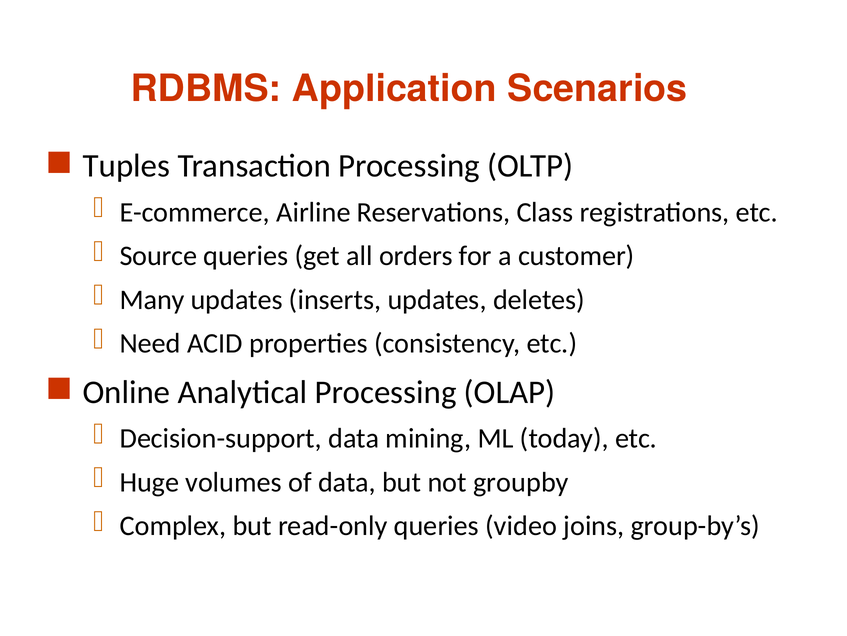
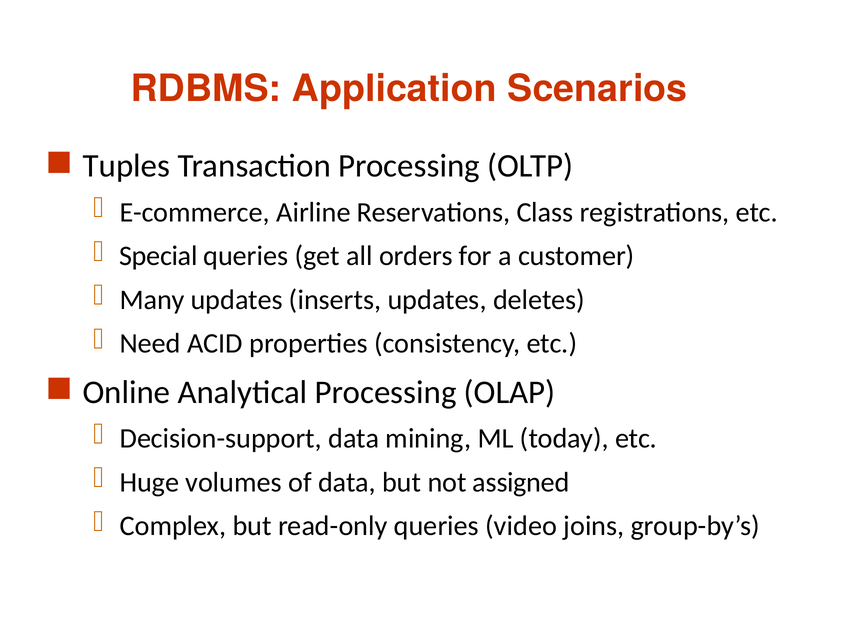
Source: Source -> Special (158, 256)
groupby: groupby -> assigned (521, 482)
